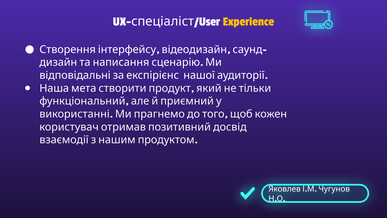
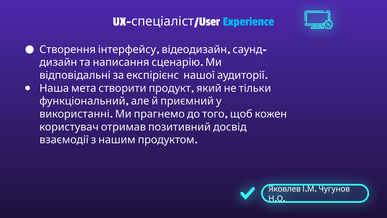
Experience colour: yellow -> light blue (248, 21)
